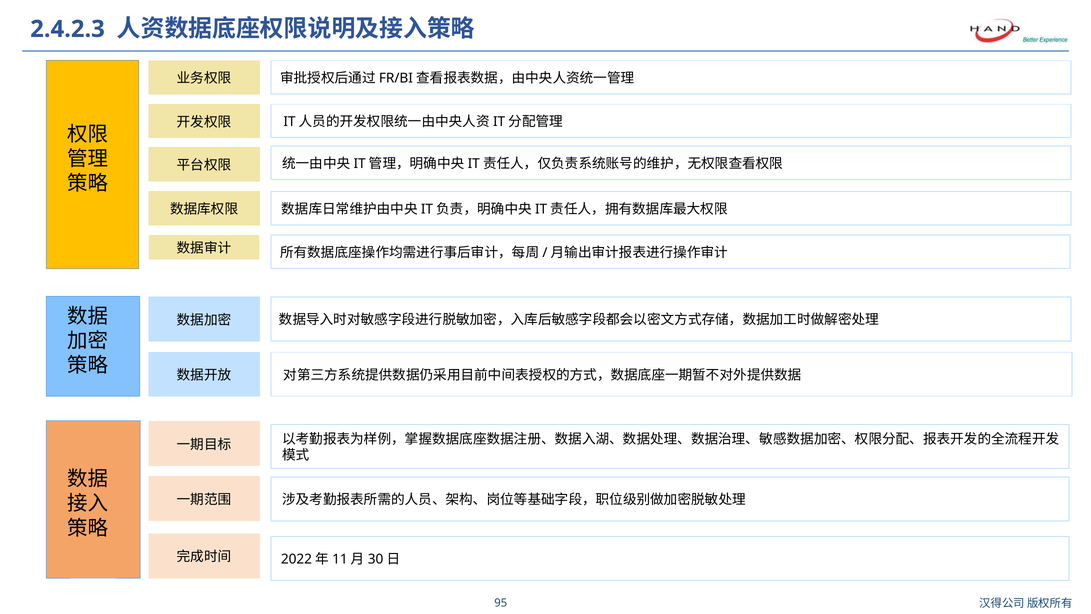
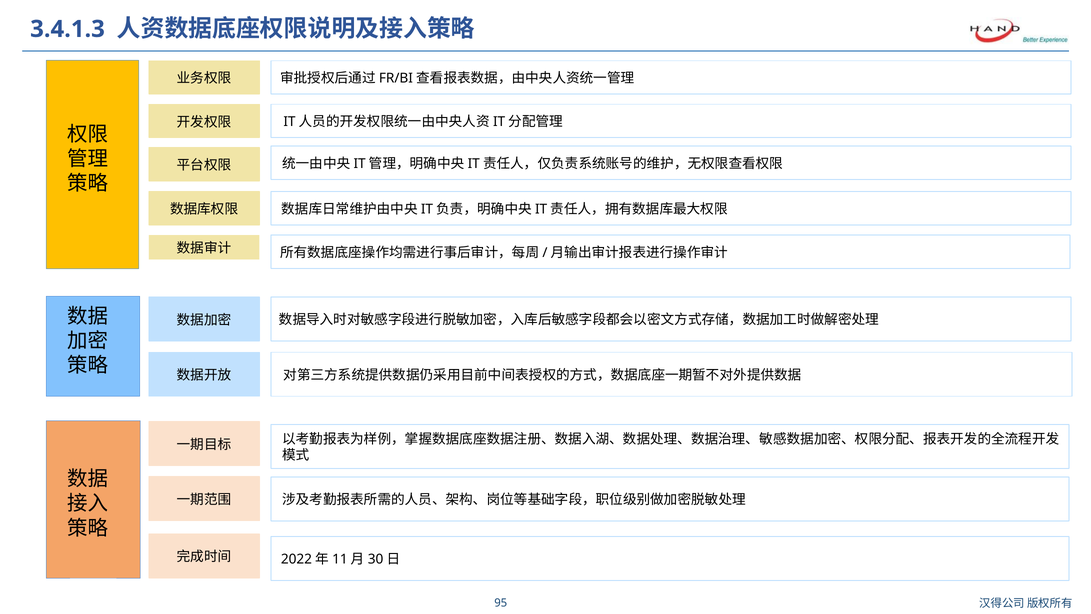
2.4.2.3: 2.4.2.3 -> 3.4.1.3 (68, 29)
